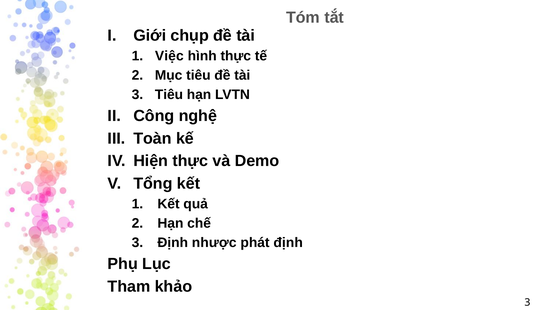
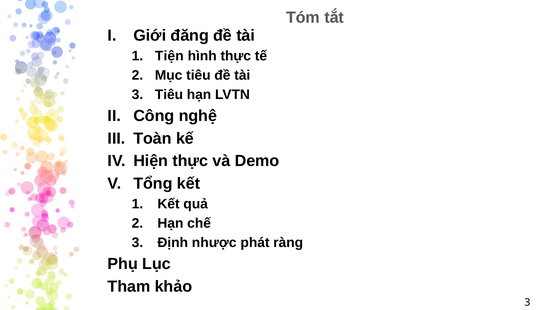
chụp: chụp -> đăng (190, 36)
Việc: Việc -> Tiện (169, 56)
phát định: định -> ràng (288, 242)
